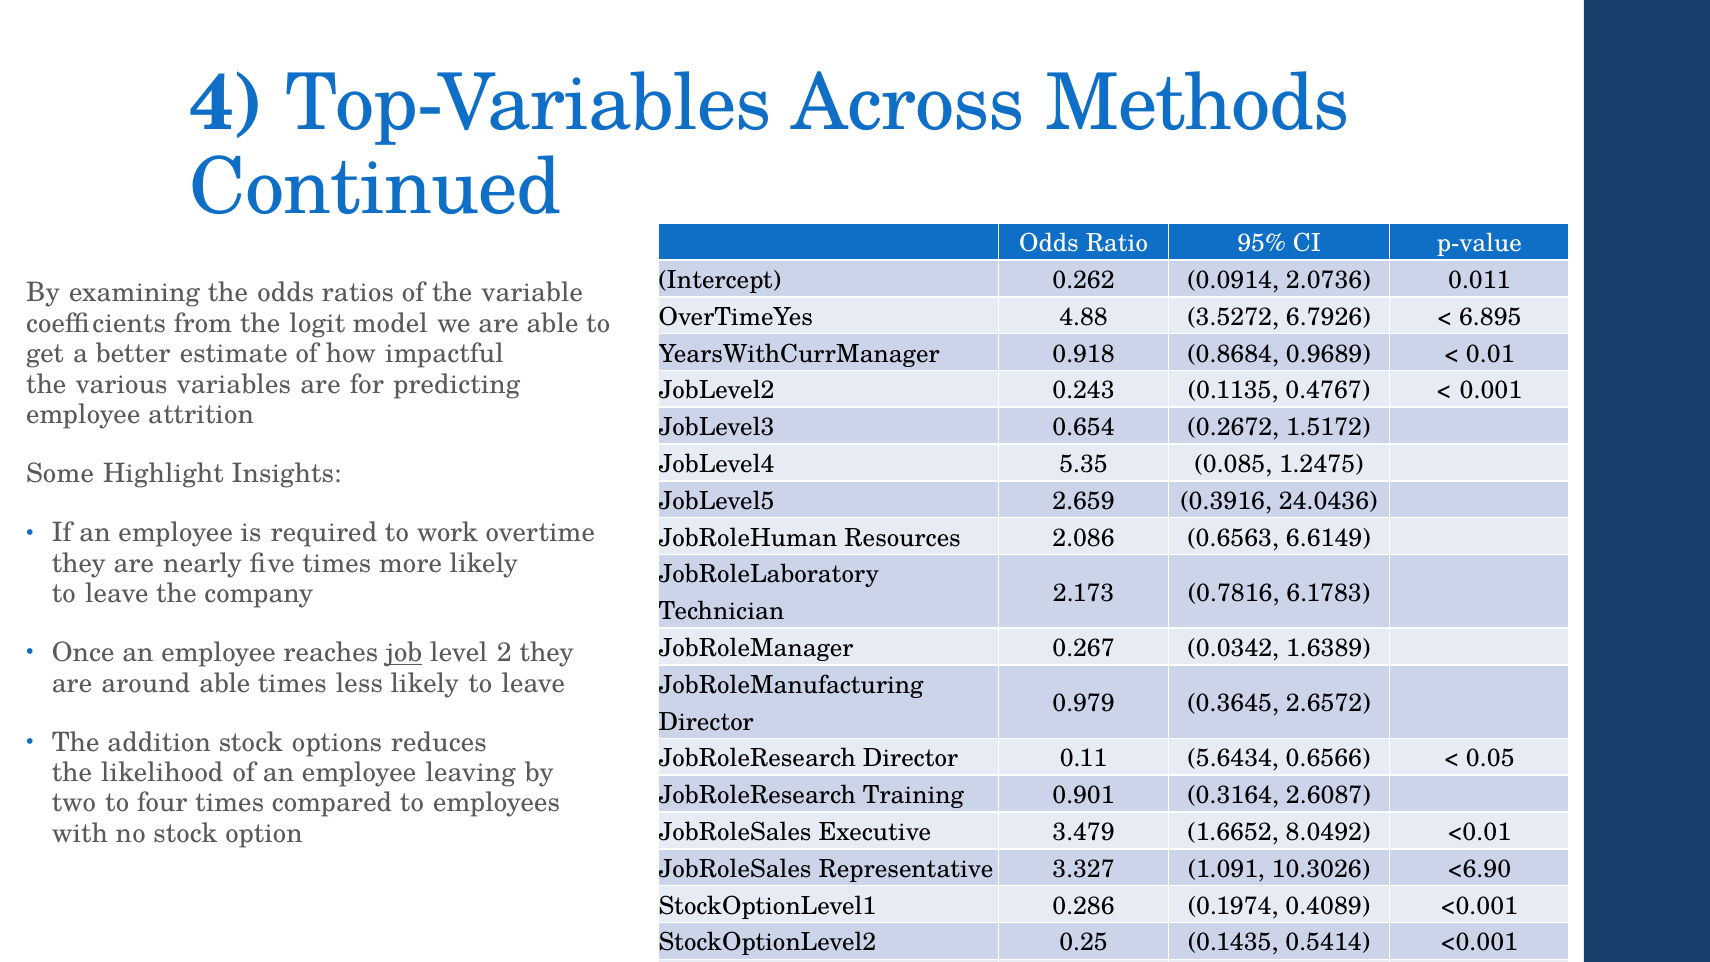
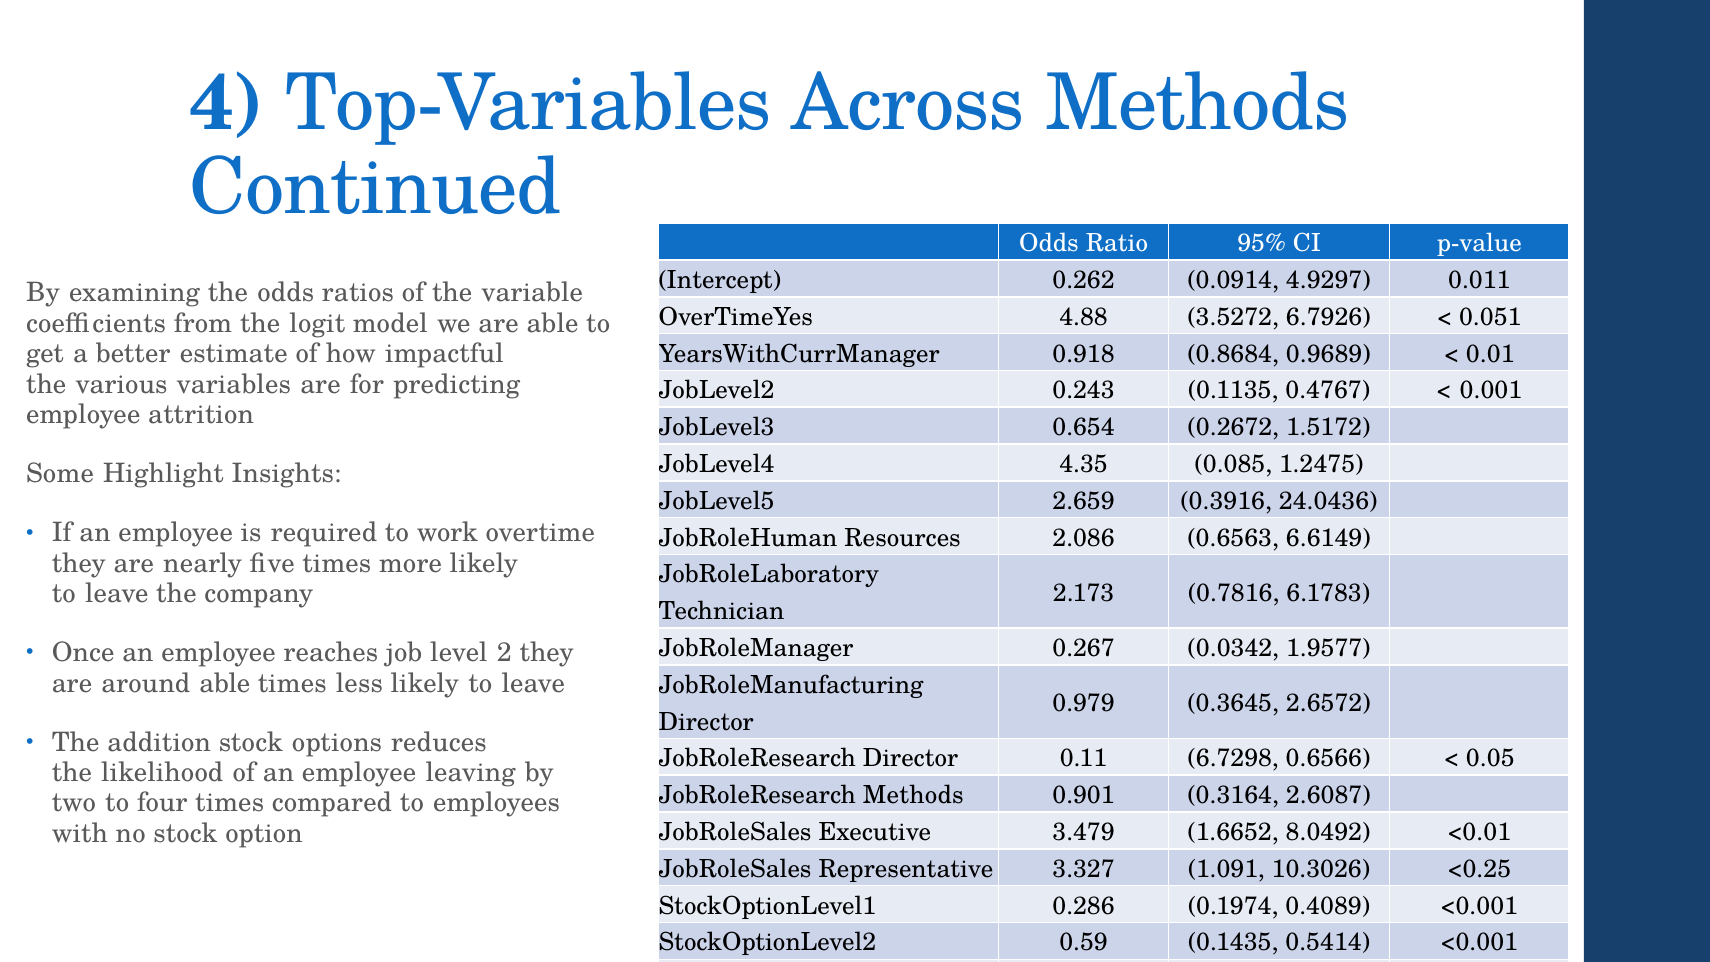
2.0736: 2.0736 -> 4.9297 (1328, 280)
6.895: 6.895 -> 0.051 (1490, 317)
5.35: 5.35 -> 4.35 (1084, 464)
1.6389: 1.6389 -> 1.9577 (1328, 648)
job underline: present -> none (404, 653)
5.6434: 5.6434 -> 6.7298 (1233, 759)
JobRoleResearch Training: Training -> Methods (913, 795)
<6.90: <6.90 -> <0.25 (1479, 869)
0.25: 0.25 -> 0.59 (1084, 943)
